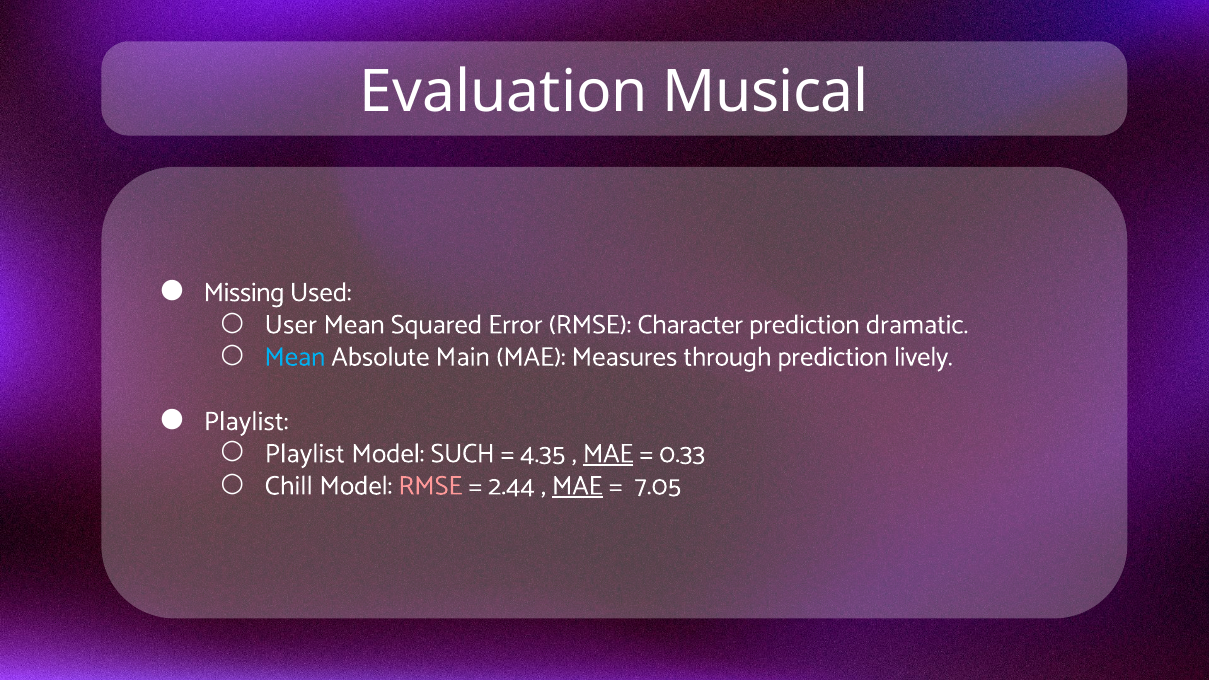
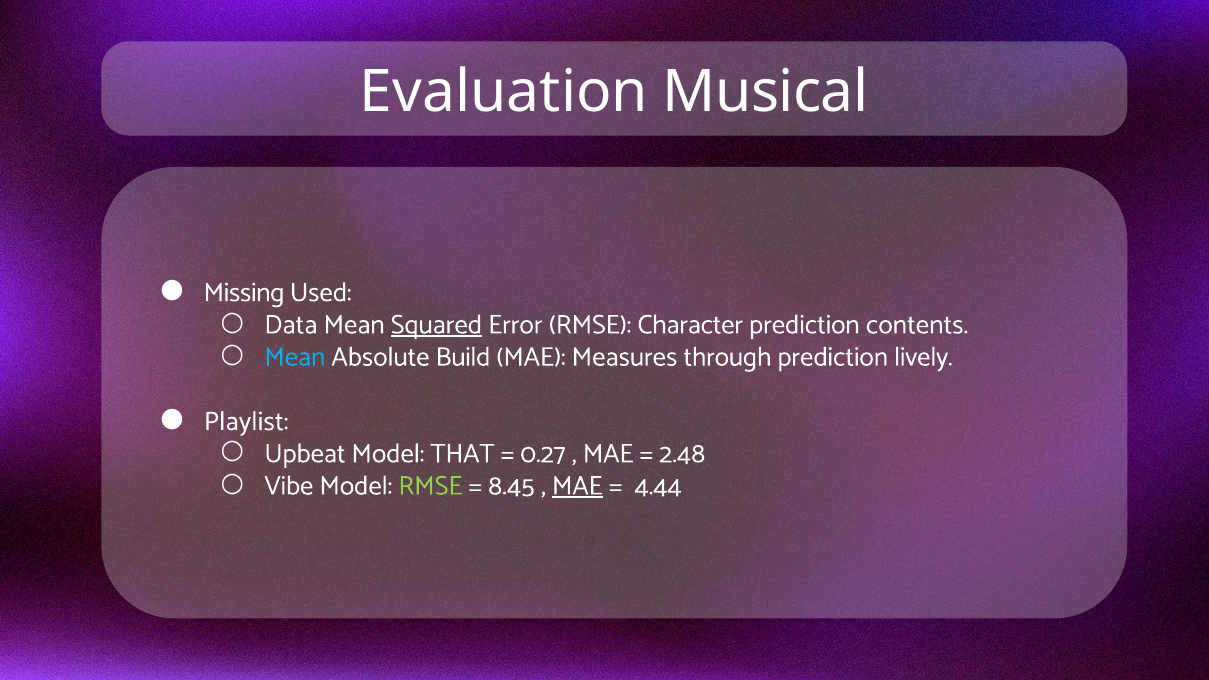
User: User -> Data (291, 325)
Squared underline: none -> present (436, 325)
dramatic: dramatic -> contents (917, 325)
Main: Main -> Build (463, 357)
Playlist: Playlist -> Upbeat (305, 453)
SUCH: SUCH -> THAT (462, 453)
4.35: 4.35 -> 0.27 (543, 453)
MAE underline: present -> none (608, 453)
0.33: 0.33 -> 2.48 (682, 453)
Chill: Chill -> Vibe (289, 486)
RMSE colour: pink -> light green (430, 486)
2.44: 2.44 -> 8.45 (511, 486)
7.05: 7.05 -> 4.44 (658, 486)
